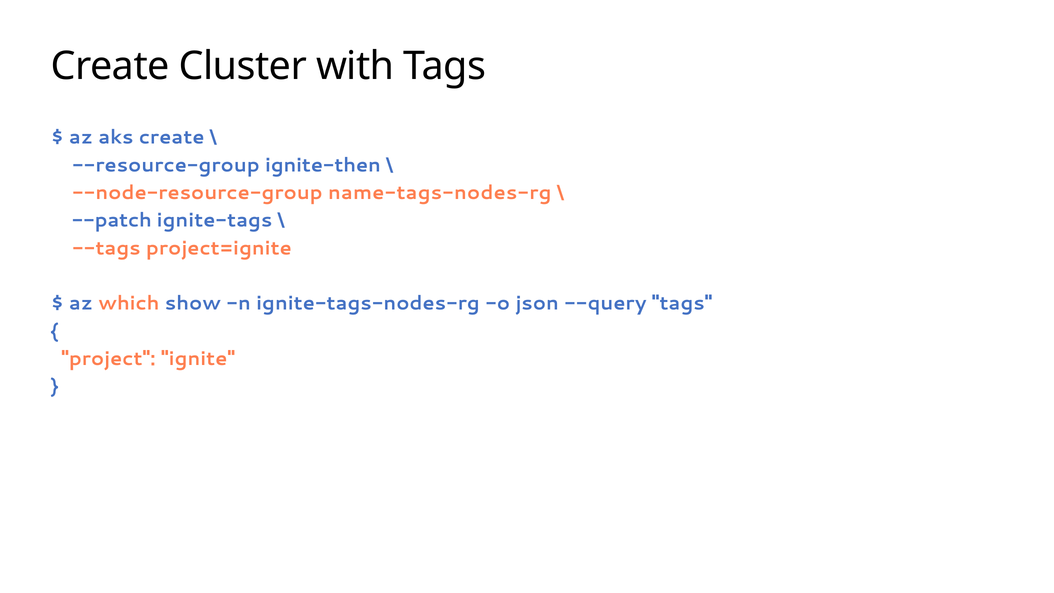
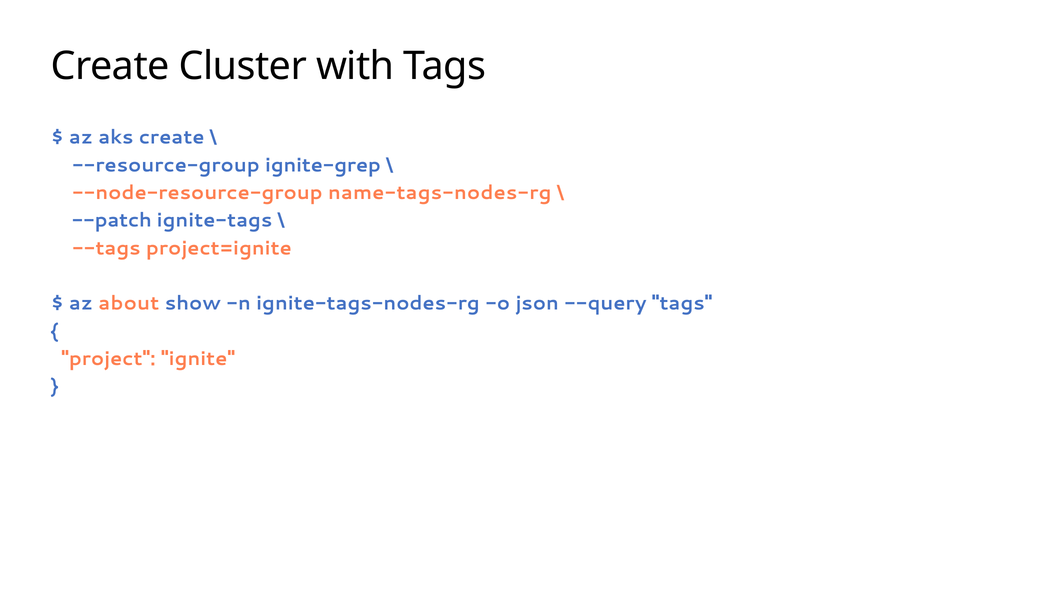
ignite-then: ignite-then -> ignite-grep (323, 165)
which: which -> about (129, 303)
